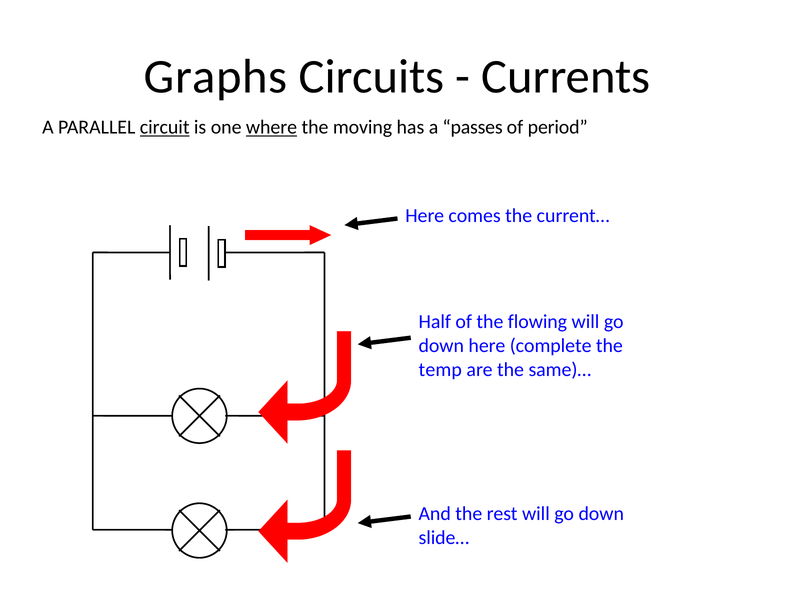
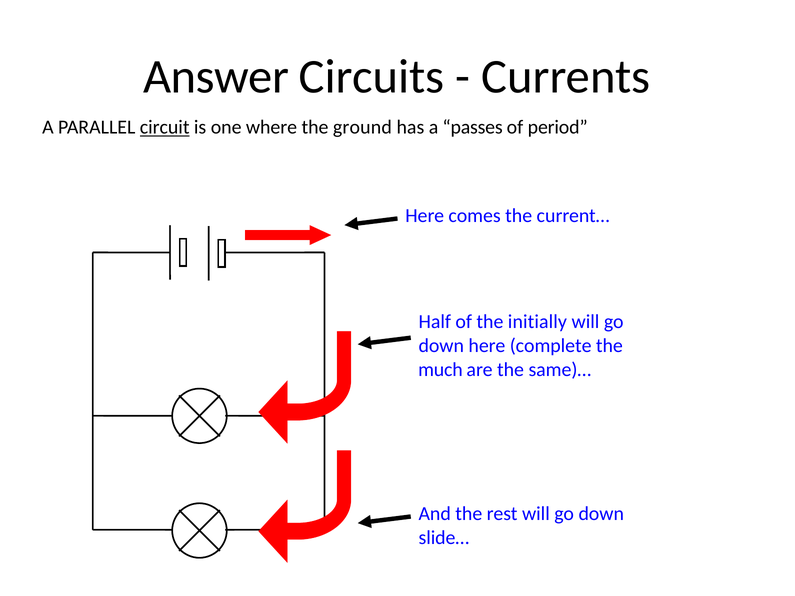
Graphs: Graphs -> Answer (216, 77)
where underline: present -> none (272, 127)
moving: moving -> ground (362, 127)
flowing: flowing -> initially (537, 322)
temp: temp -> much (440, 370)
